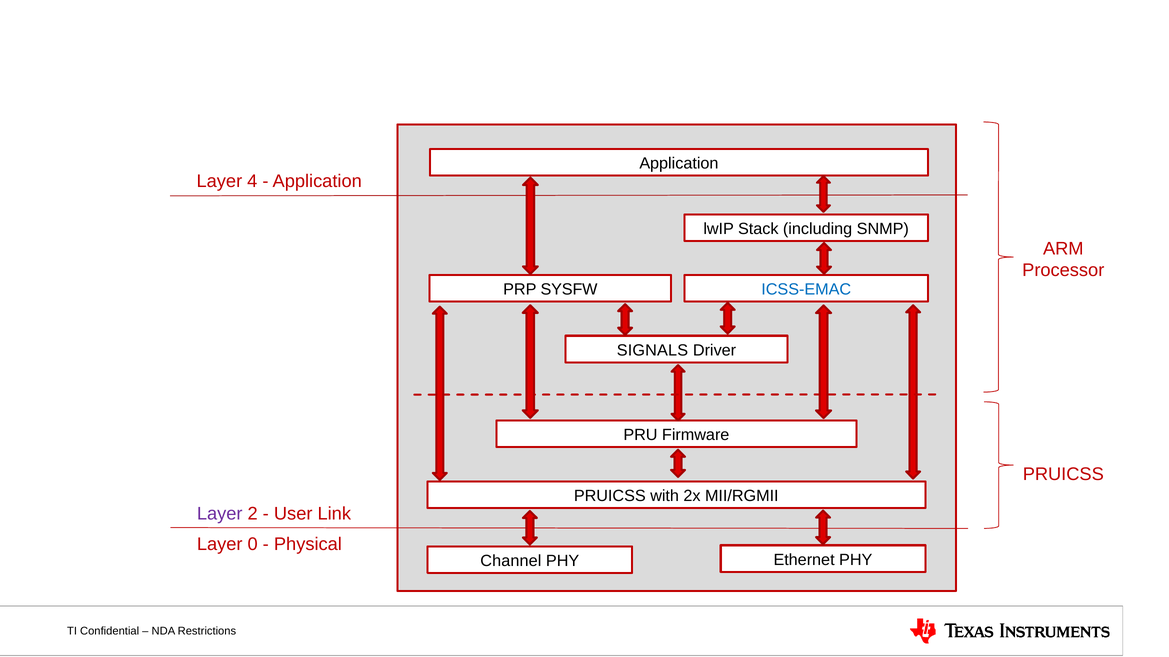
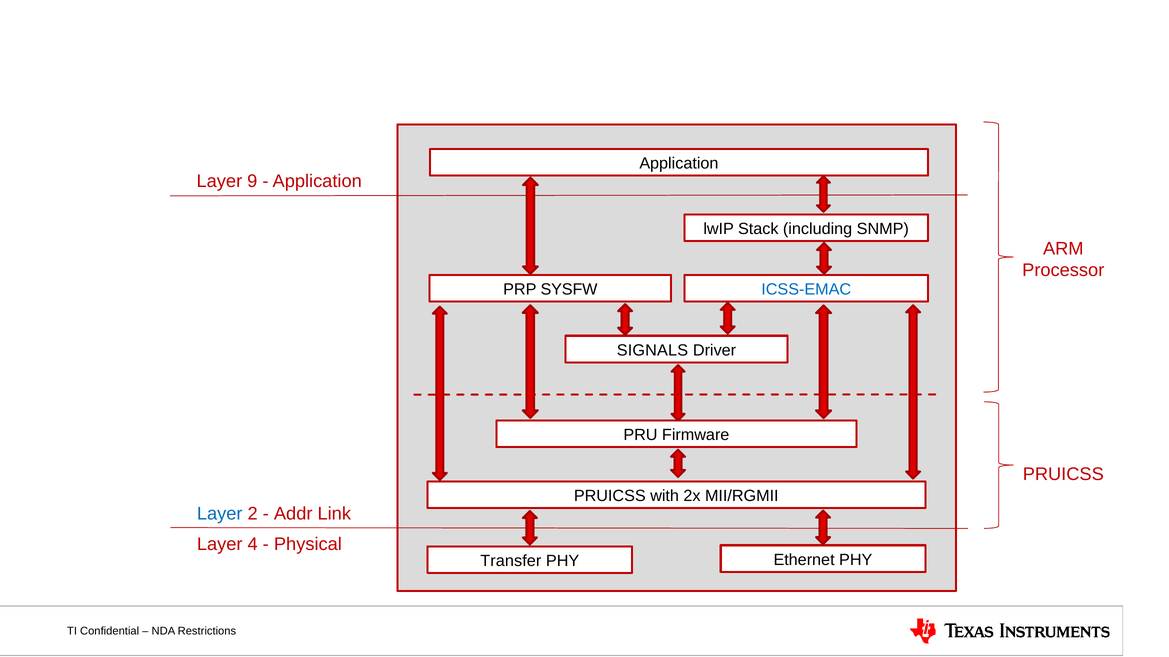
4: 4 -> 9 (252, 181)
Layer colour: purple -> blue (220, 514)
User: User -> Addr (293, 514)
0: 0 -> 4 (253, 545)
Channel: Channel -> Transfer (511, 561)
